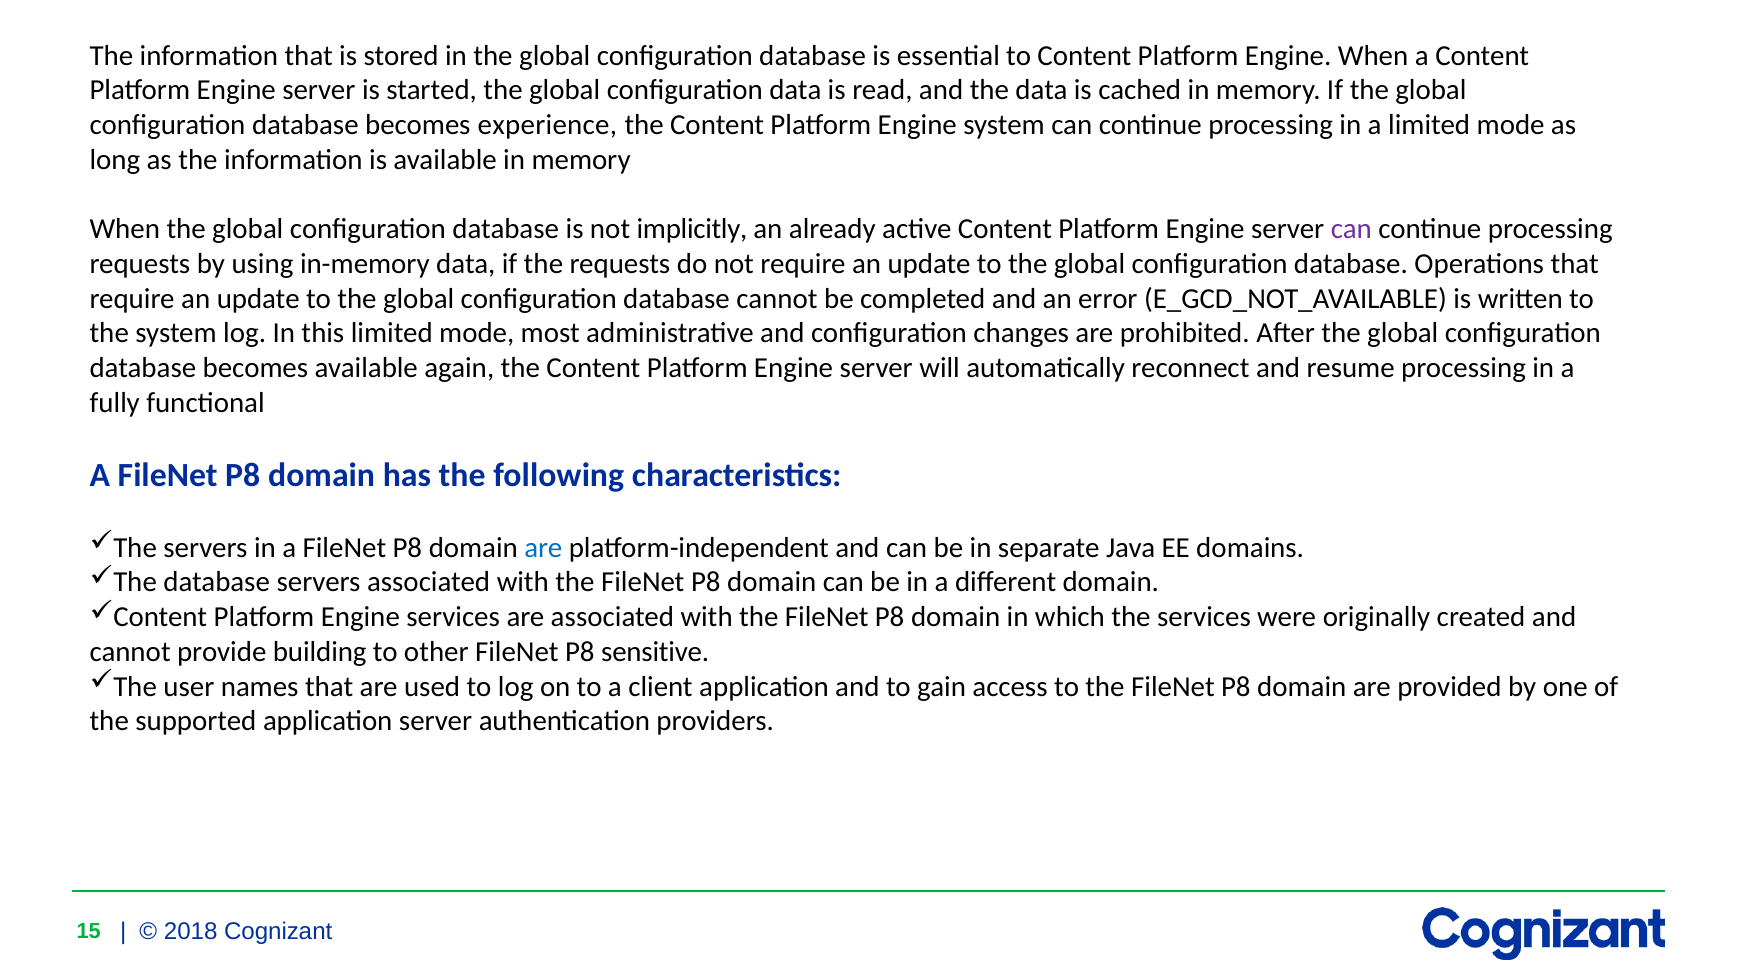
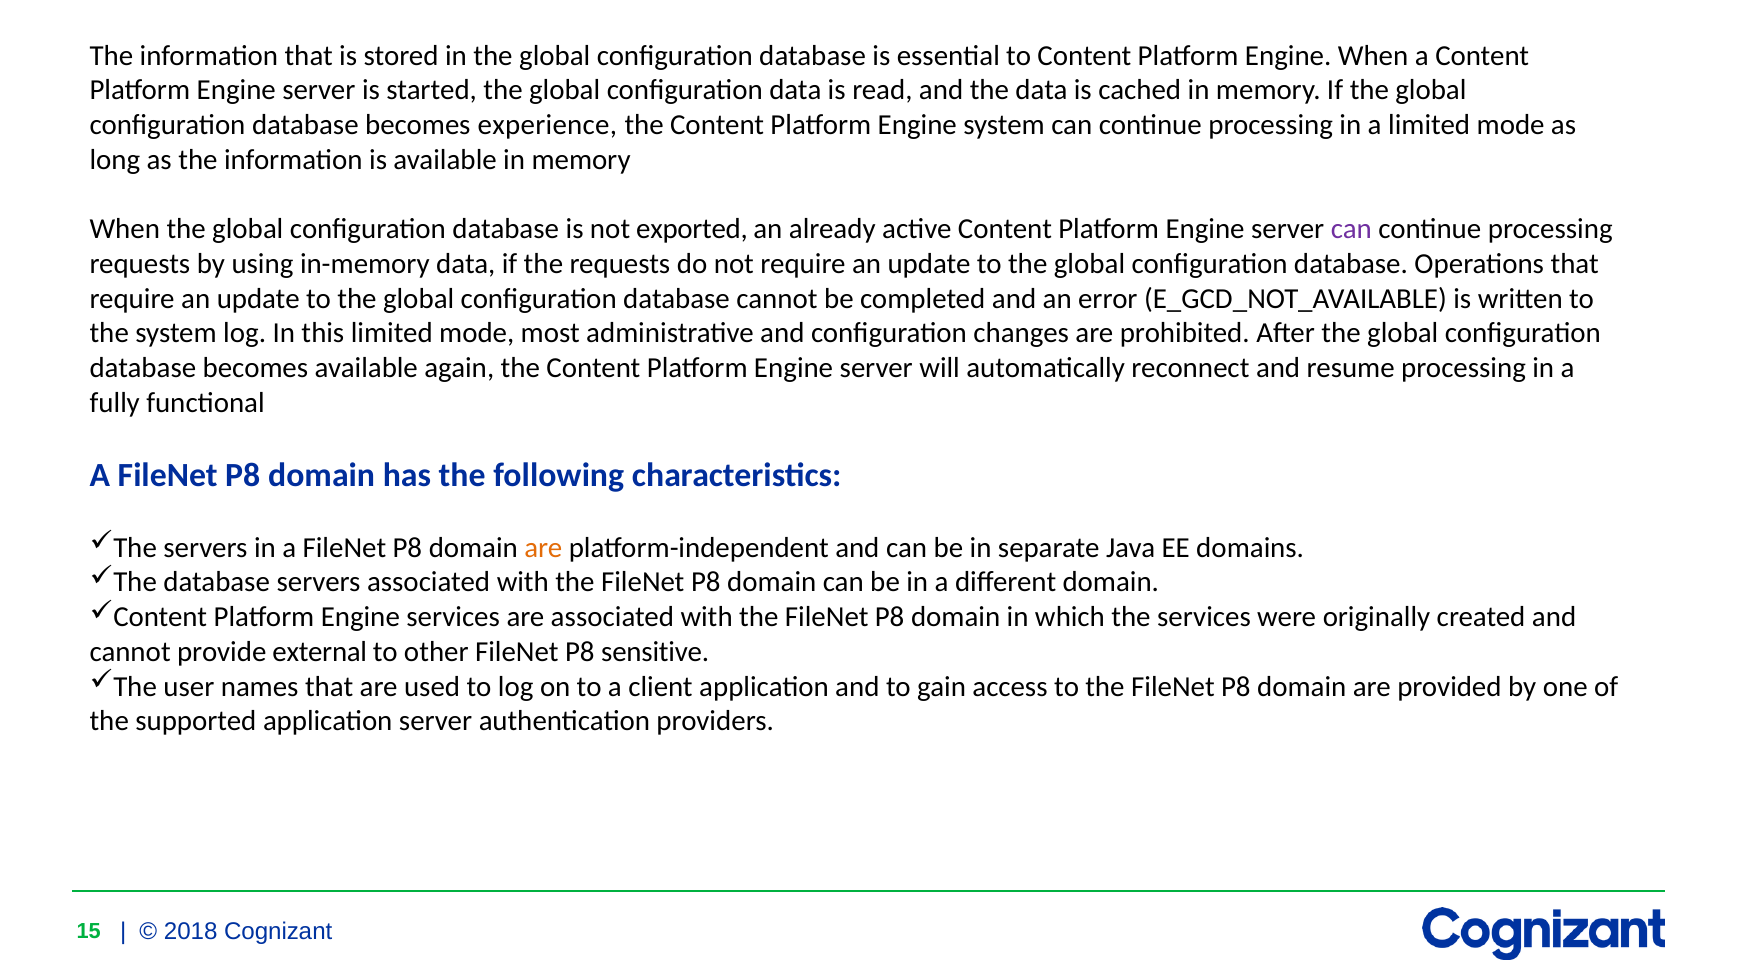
implicitly: implicitly -> exported (692, 229)
are colour: blue -> orange (543, 548)
building: building -> external (320, 652)
